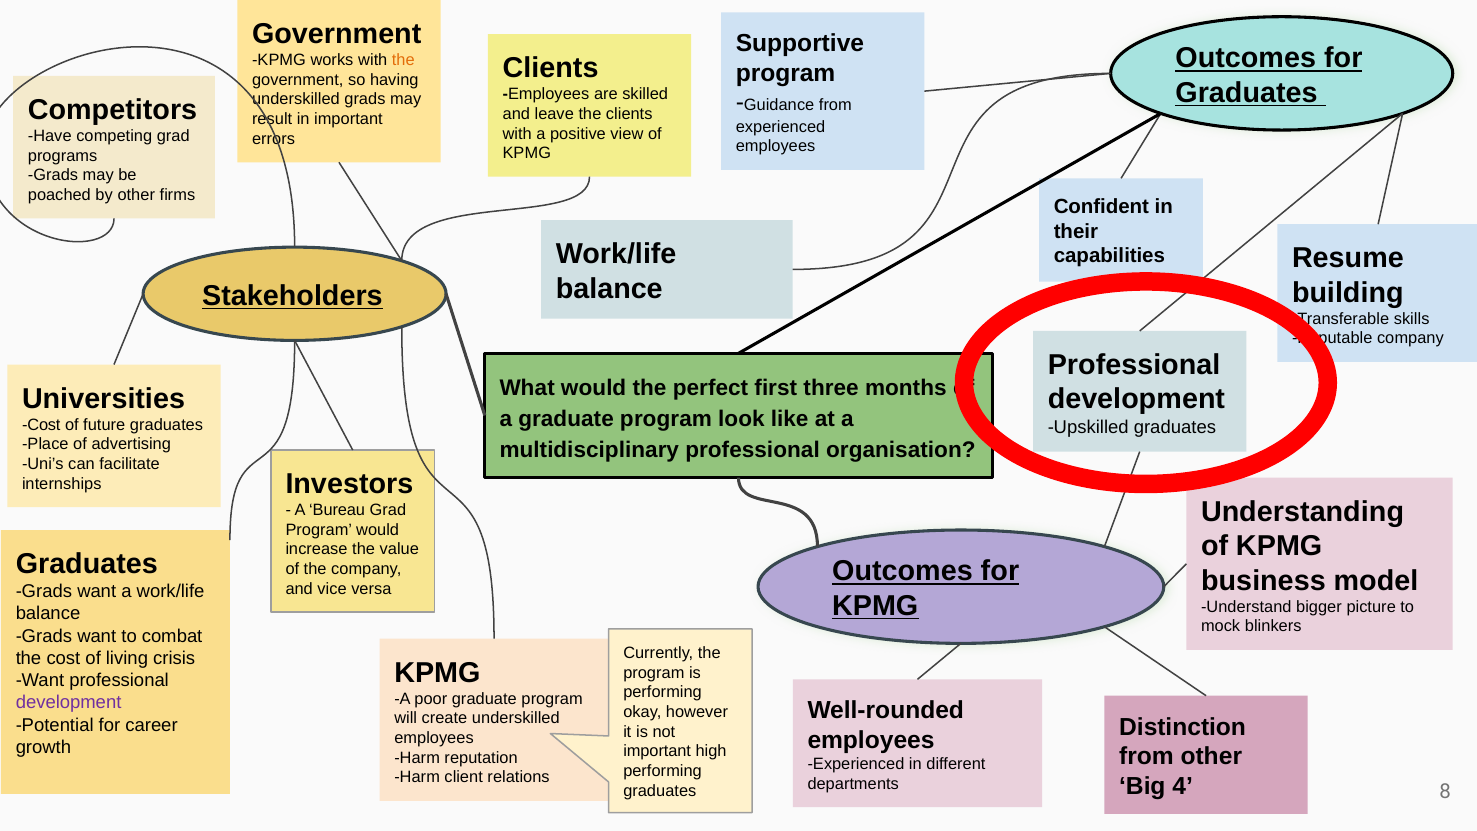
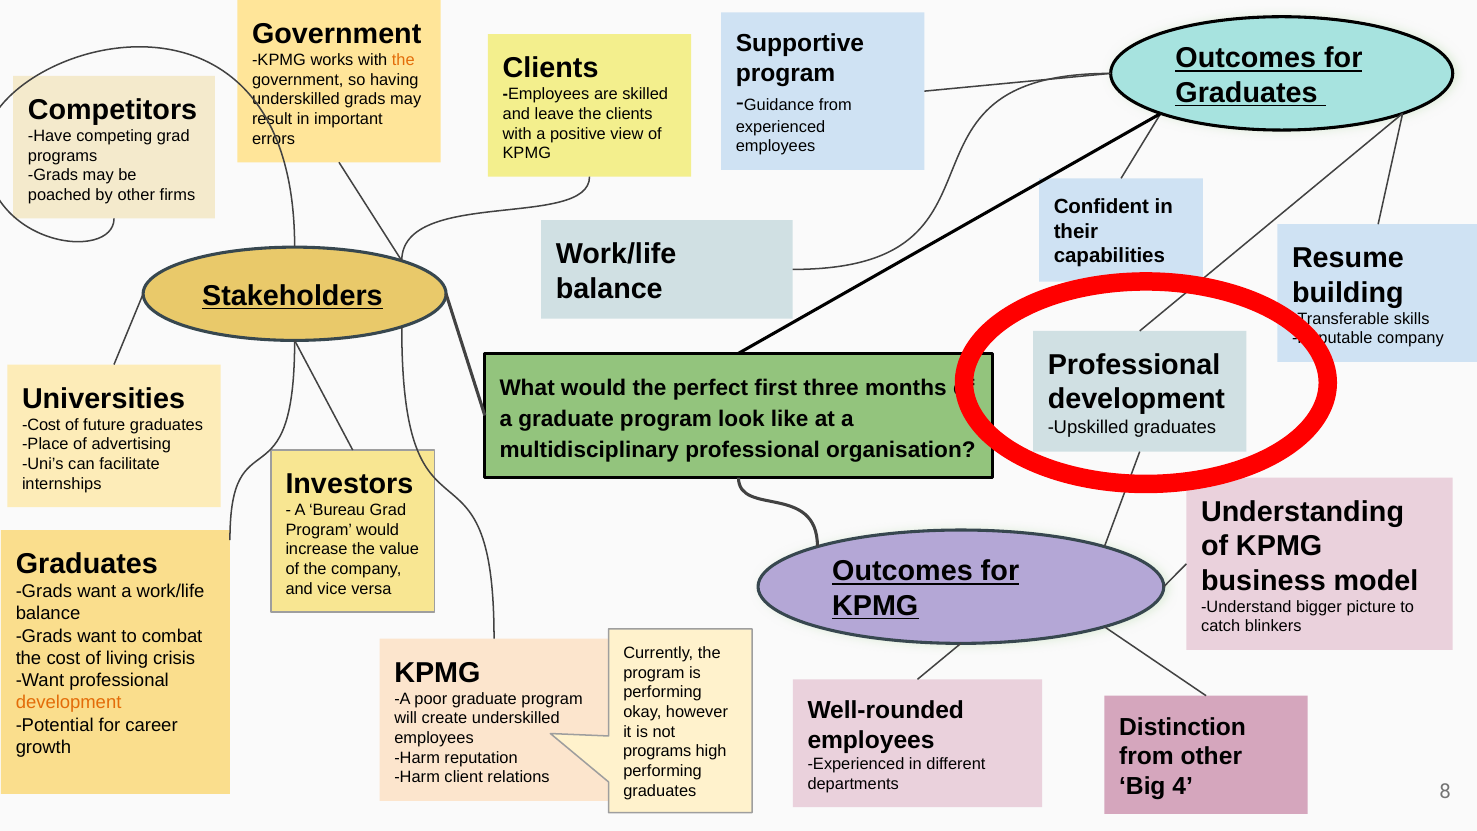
mock: mock -> catch (1221, 626)
development colour: purple -> orange (69, 703)
important: important -> programs (657, 751)
